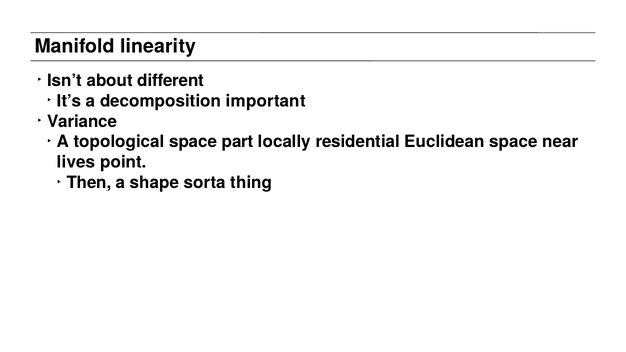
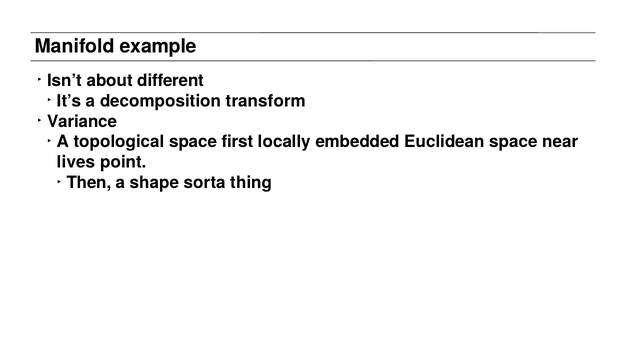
linearity: linearity -> example (158, 46)
important: important -> transform (266, 101)
part: part -> first (238, 142)
residential: residential -> embedded (358, 142)
